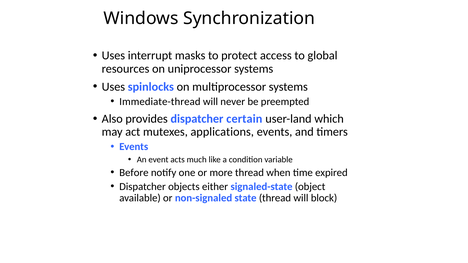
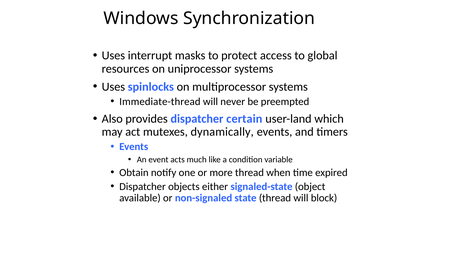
applications: applications -> dynamically (222, 132)
Before: Before -> Obtain (134, 173)
